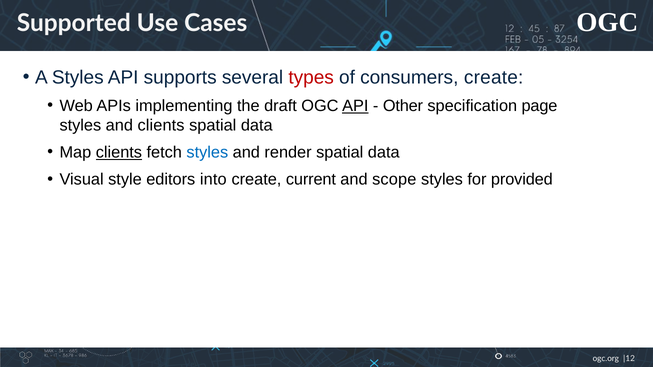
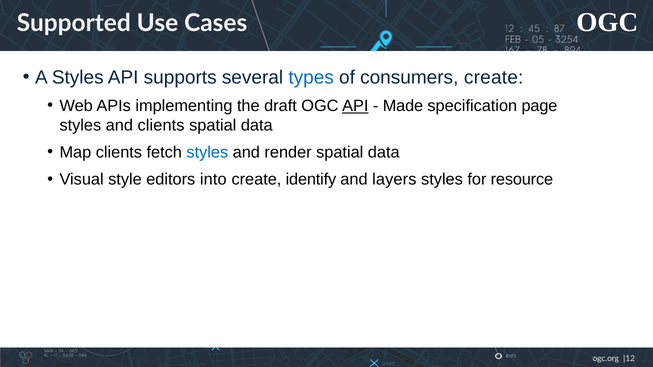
types colour: red -> blue (311, 77)
Other: Other -> Made (403, 106)
clients underline: present -> none (119, 153)
current: current -> identify (311, 180)
scope: scope -> layers (394, 180)
provided: provided -> resource (522, 180)
